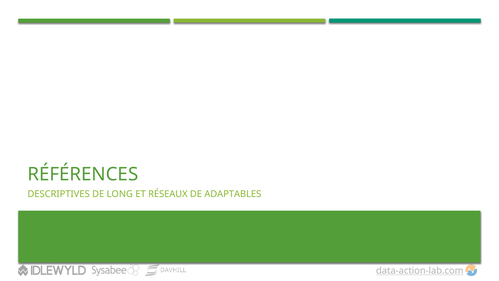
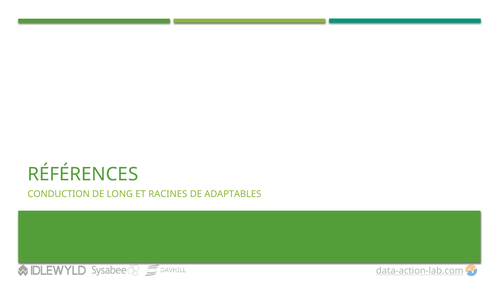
DESCRIPTIVES: DESCRIPTIVES -> CONDUCTION (59, 194)
RÉSEAUX: RÉSEAUX -> RACINES (168, 194)
